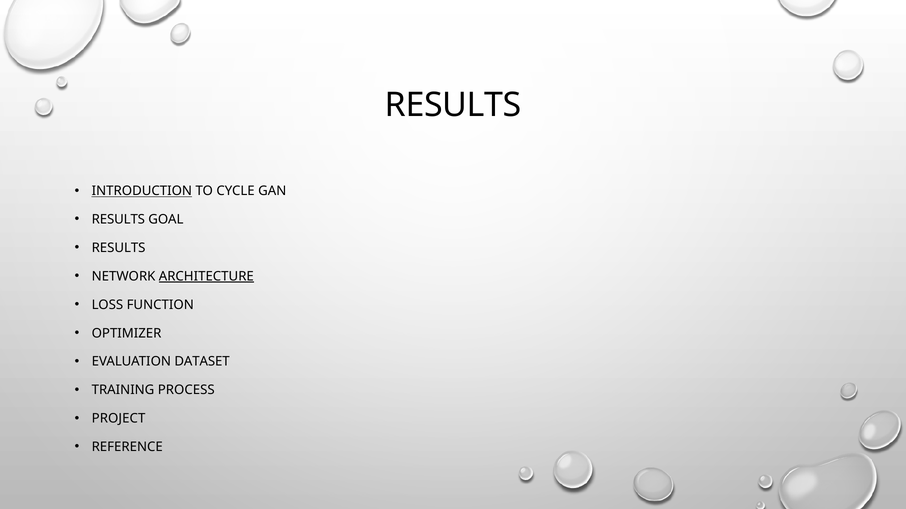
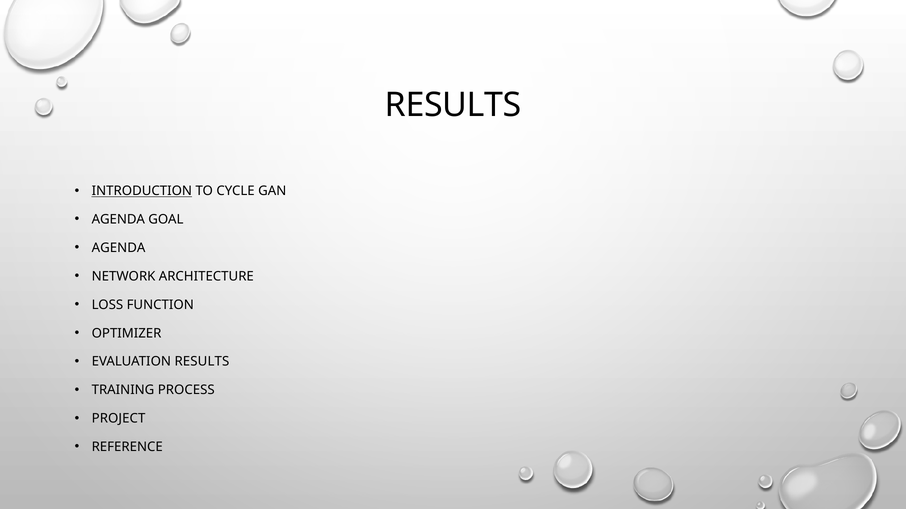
RESULTS: RESULTS -> AGENDA (118, 220)
RESULTS: RESULTS -> AGENDA (119, 248)
ARCHITECTURE underline: present -> none (206, 277)
EVALUATION DATASET: DATASET -> RESULTS (202, 362)
